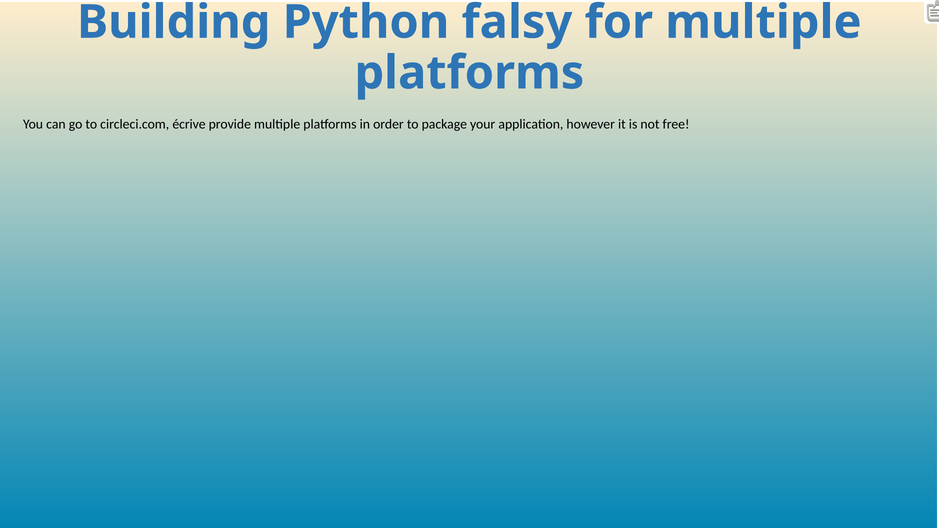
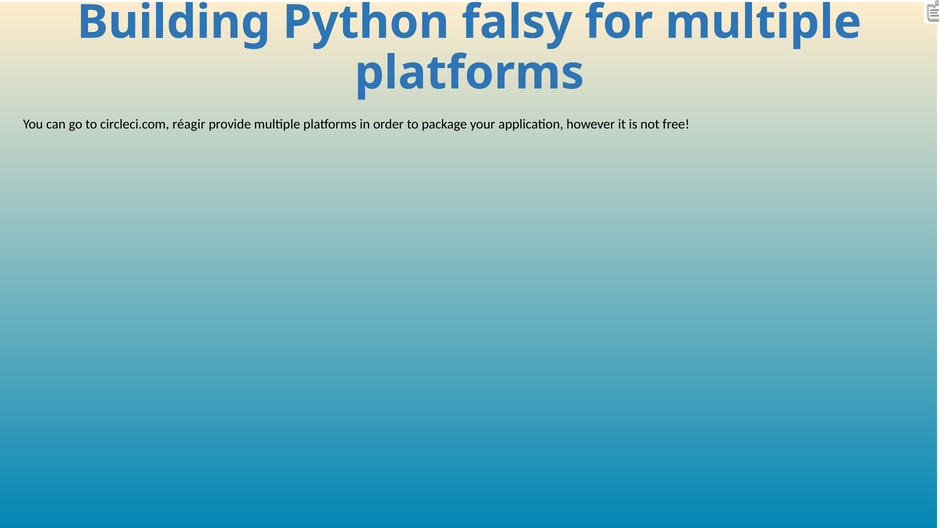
écrive: écrive -> réagir (189, 124)
